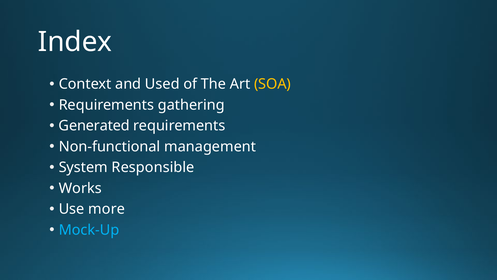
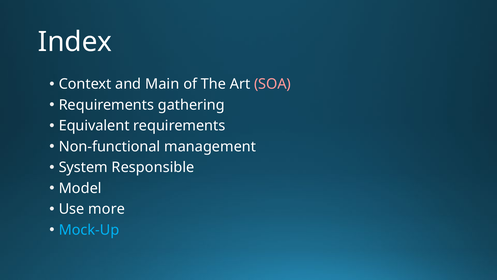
Used: Used -> Main (162, 84)
SOA colour: yellow -> pink (273, 84)
Generated: Generated -> Equivalent (94, 126)
Works: Works -> Model (80, 188)
